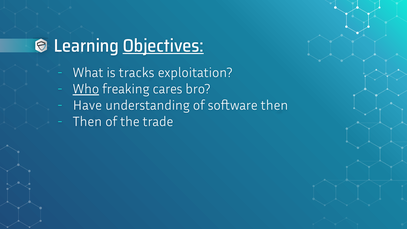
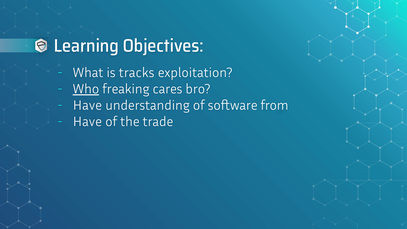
Objectives underline: present -> none (163, 46)
software then: then -> from (275, 105)
Then: Then -> Have (87, 122)
